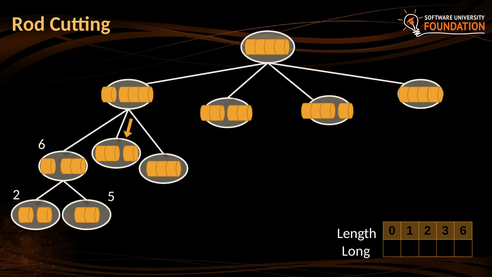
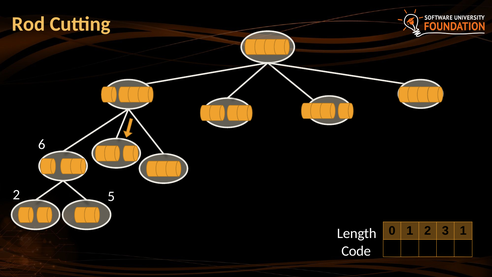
3 6: 6 -> 1 (463, 231)
Long: Long -> Code (356, 251)
